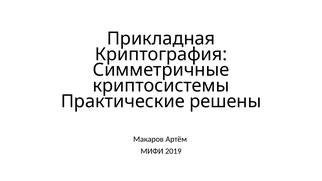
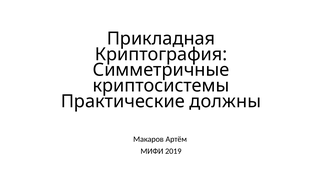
решены: решены -> должны (225, 101)
